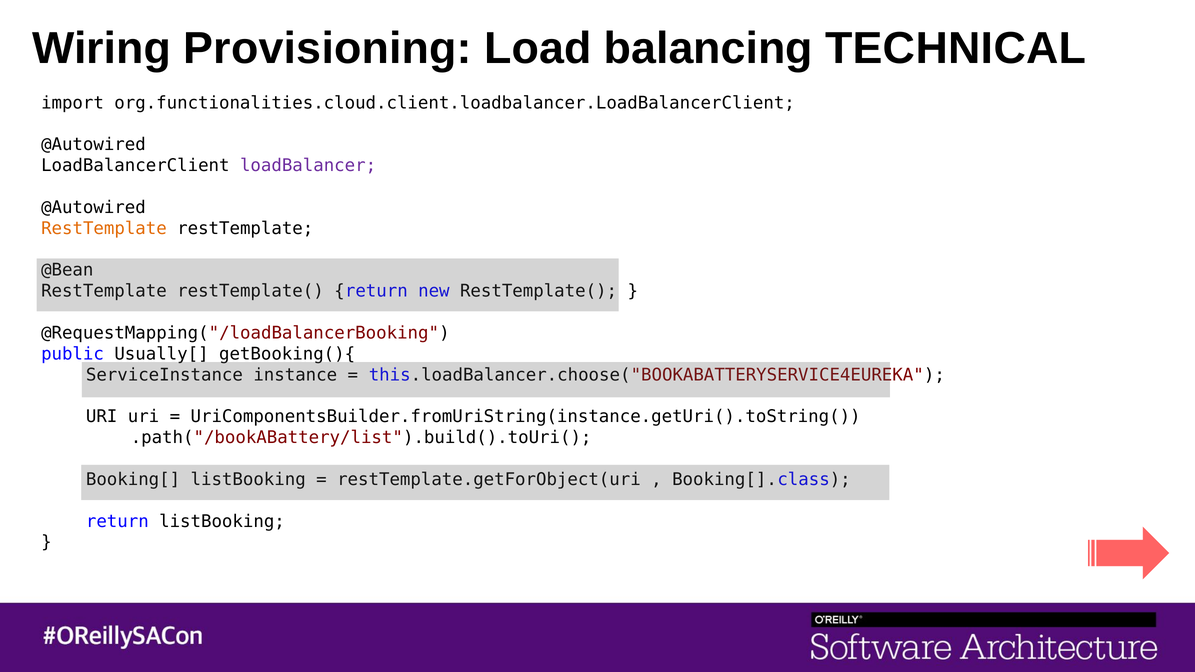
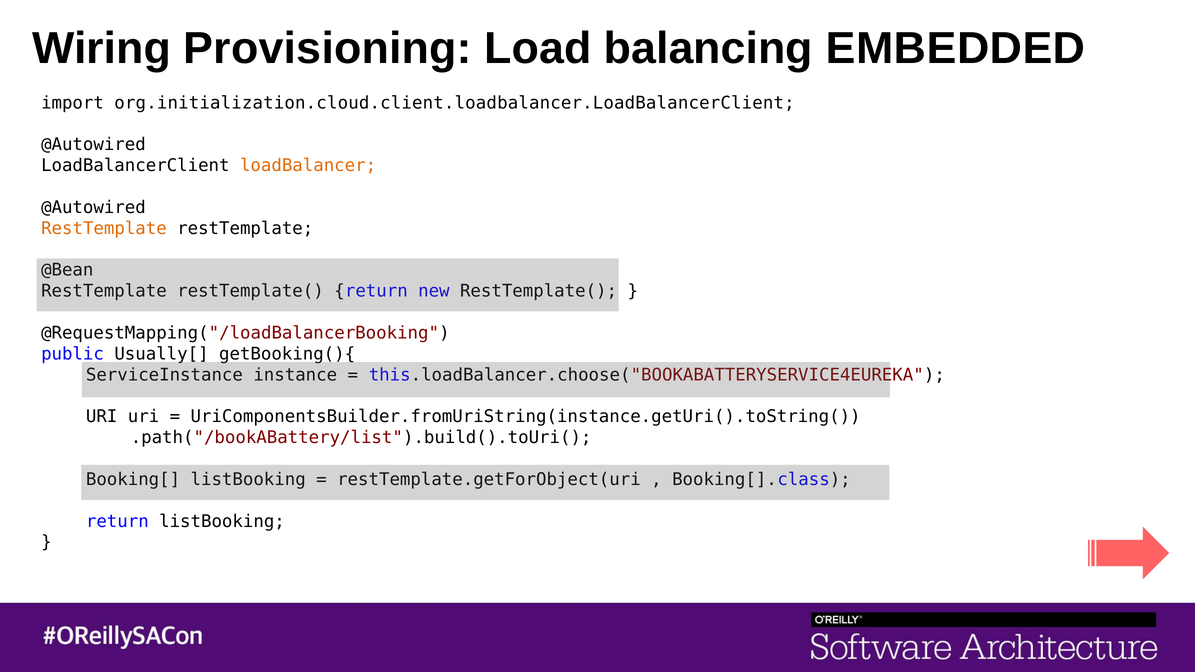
TECHNICAL: TECHNICAL -> EMBEDDED (956, 48)
org.functionalities.cloud.client.loadbalancer.LoadBalancerClient: org.functionalities.cloud.client.loadbalancer.LoadBalancerClient -> org.initialization.cloud.client.loadbalancer.LoadBalancerClient (455, 103)
loadBalancer colour: purple -> orange (308, 166)
